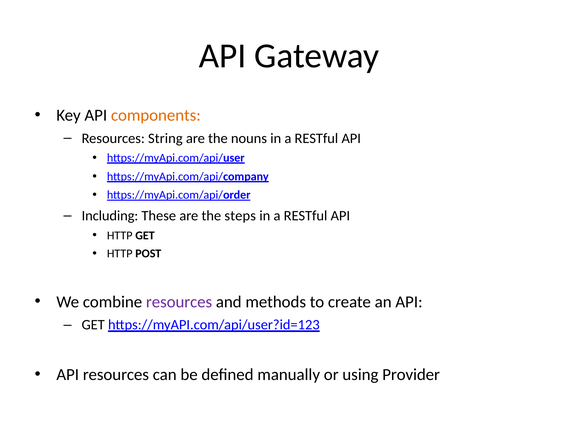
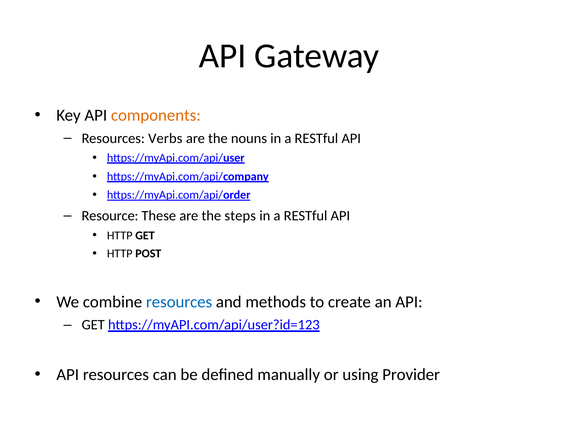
String: String -> Verbs (165, 138)
Including: Including -> Resource (110, 216)
resources colour: purple -> blue (179, 302)
